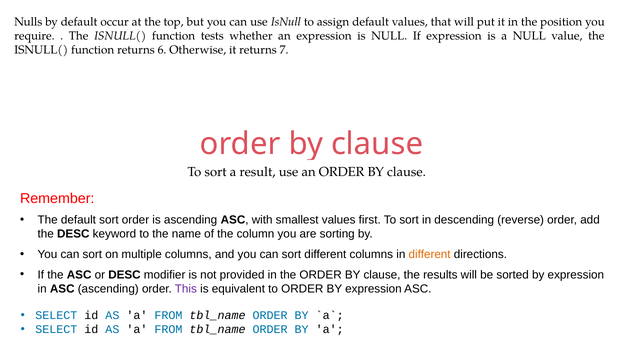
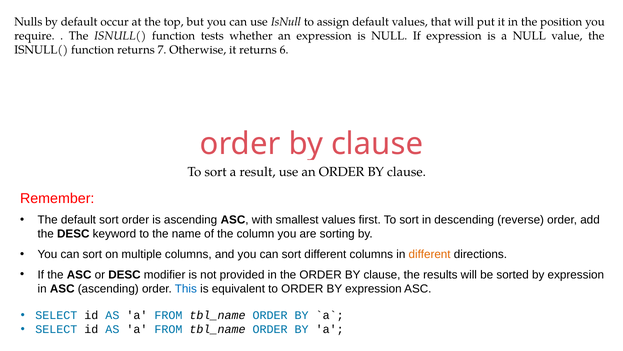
6: 6 -> 7 (162, 50)
7: 7 -> 6 (284, 50)
This colour: purple -> blue (186, 288)
